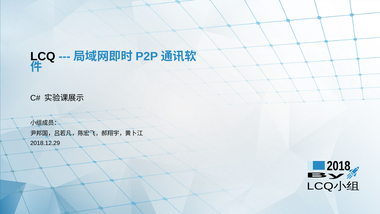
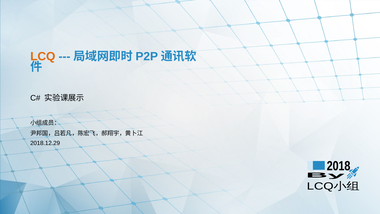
LCQ colour: black -> orange (43, 57)
